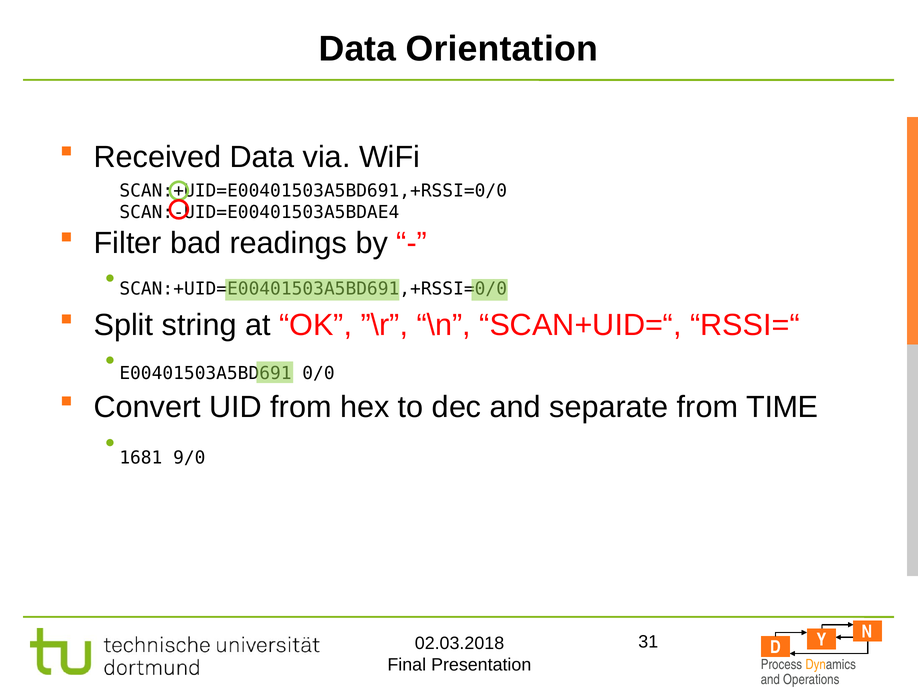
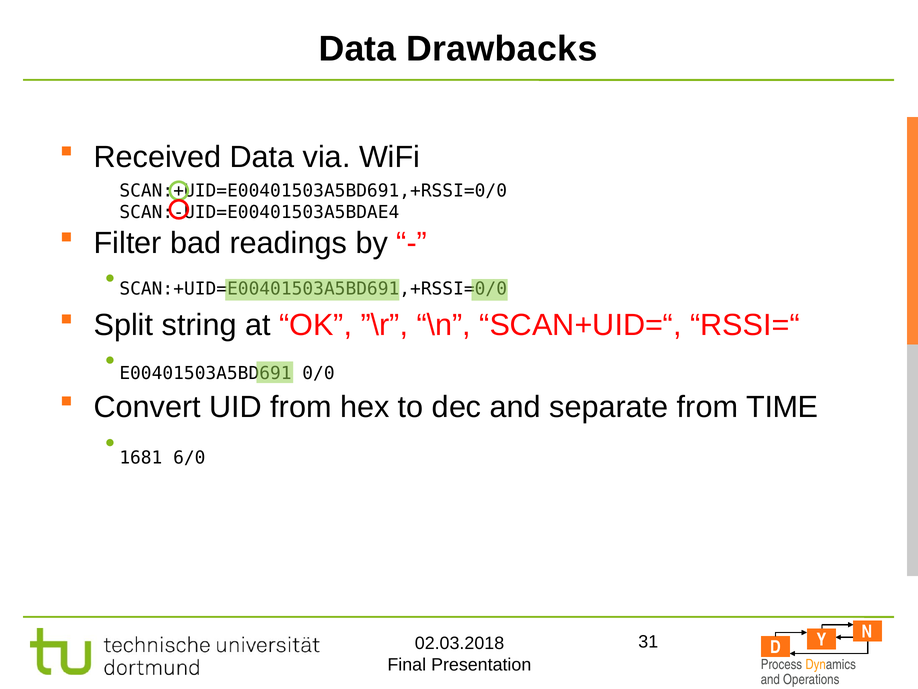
Orientation: Orientation -> Drawbacks (502, 49)
9/0: 9/0 -> 6/0 (189, 458)
